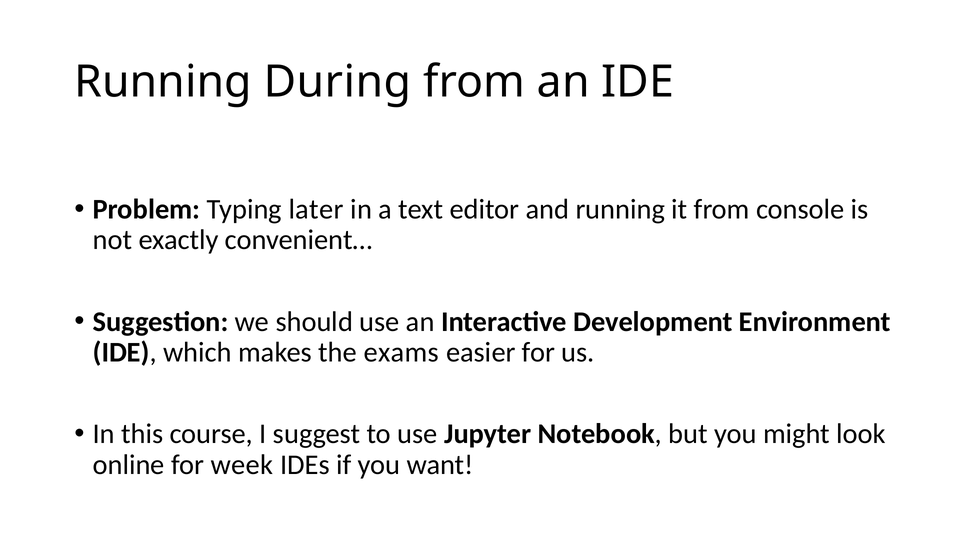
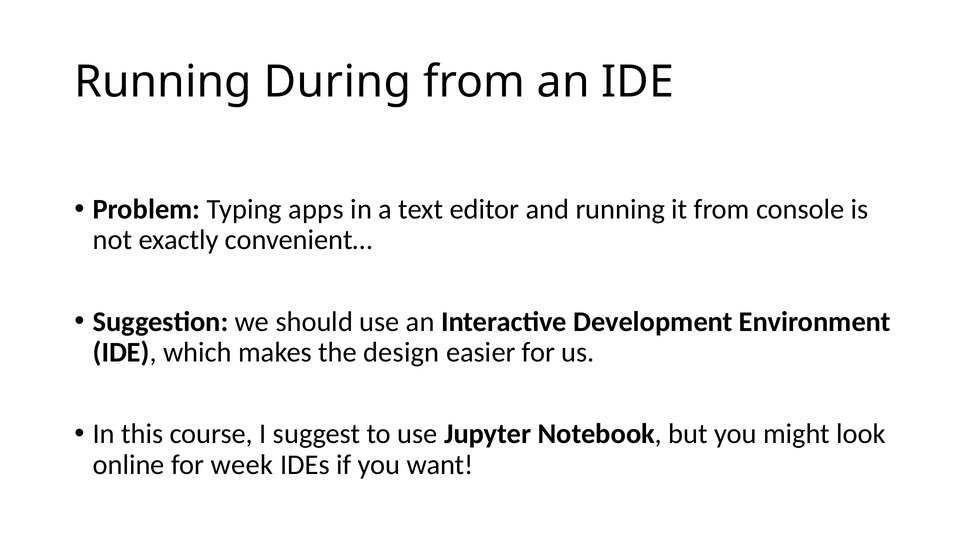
later: later -> apps (316, 209)
exams: exams -> design (401, 352)
